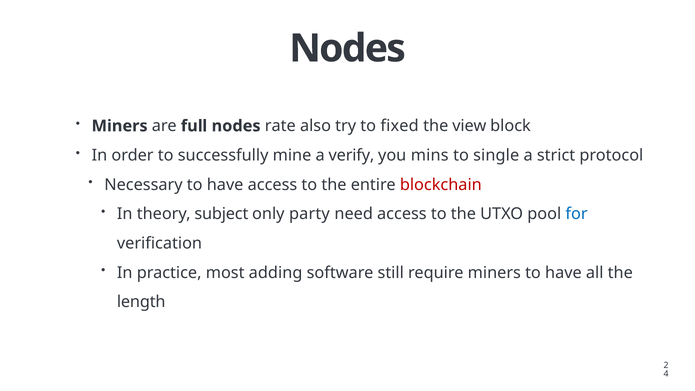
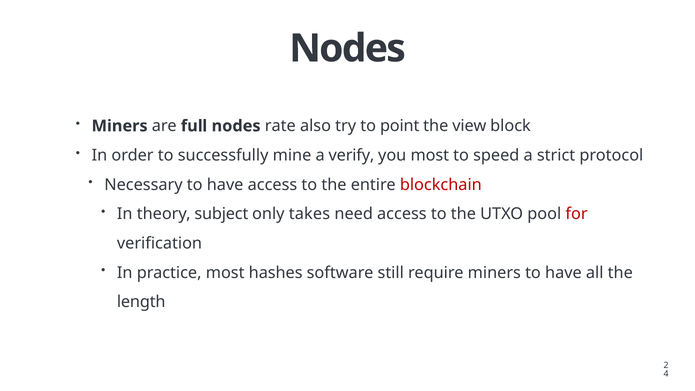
fixed: fixed -> point (400, 126)
you mins: mins -> most (430, 155)
single: single -> speed (496, 155)
party: party -> takes (309, 214)
for colour: blue -> red (577, 214)
adding: adding -> hashes (276, 273)
